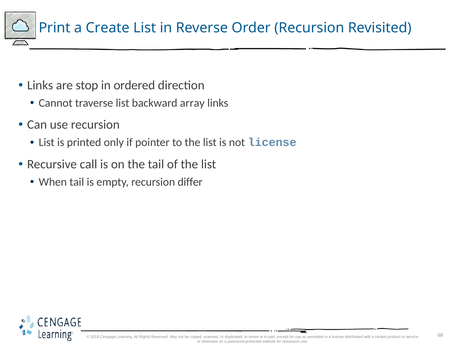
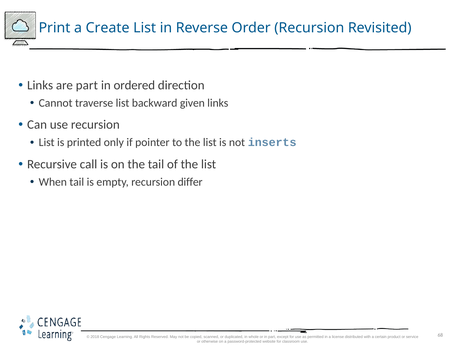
are stop: stop -> part (87, 85)
array: array -> given (192, 103)
not license: license -> inserts (272, 143)
